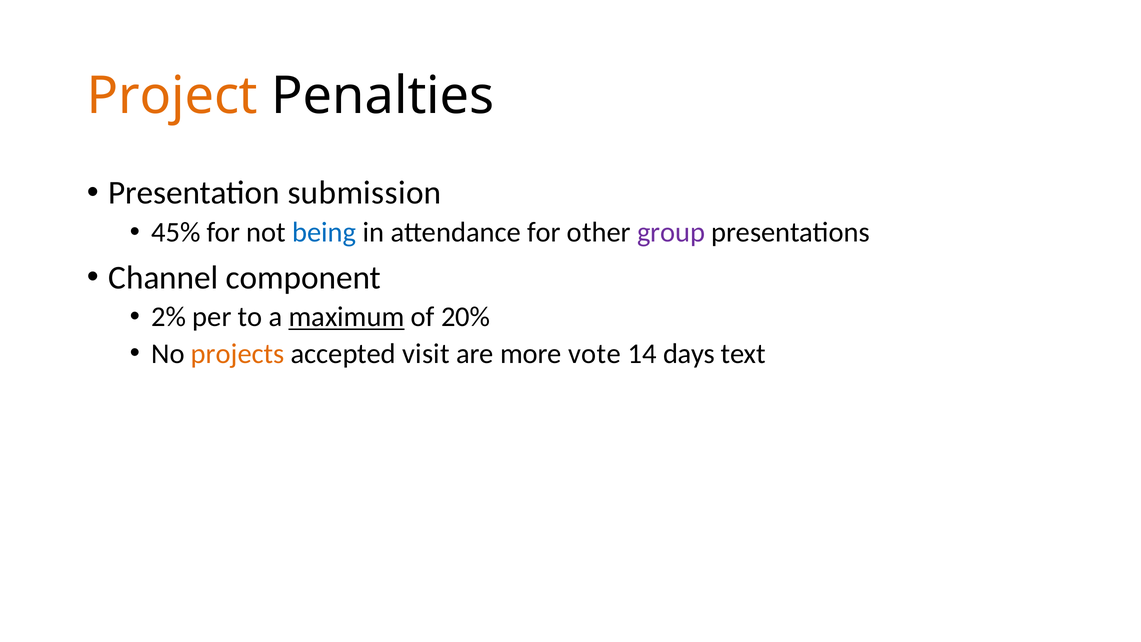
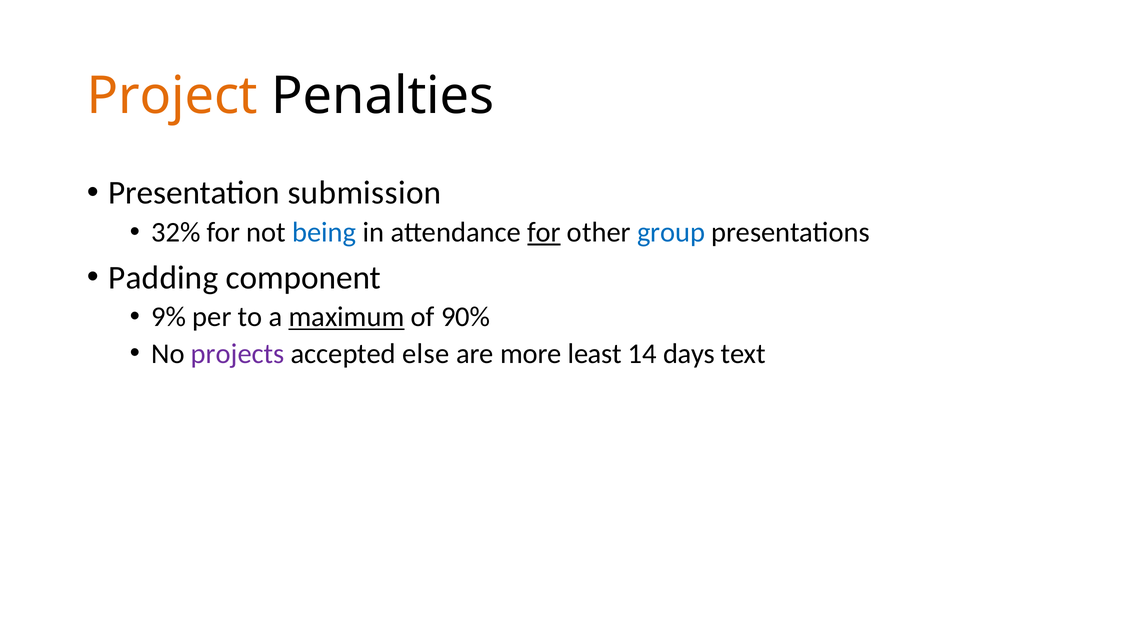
45%: 45% -> 32% (176, 232)
for underline: none -> present (544, 232)
group colour: purple -> blue (671, 232)
Channel: Channel -> Padding (163, 277)
2%: 2% -> 9% (169, 317)
20%: 20% -> 90% (466, 317)
projects colour: orange -> purple (238, 354)
visit: visit -> else (426, 354)
vote: vote -> least (595, 354)
